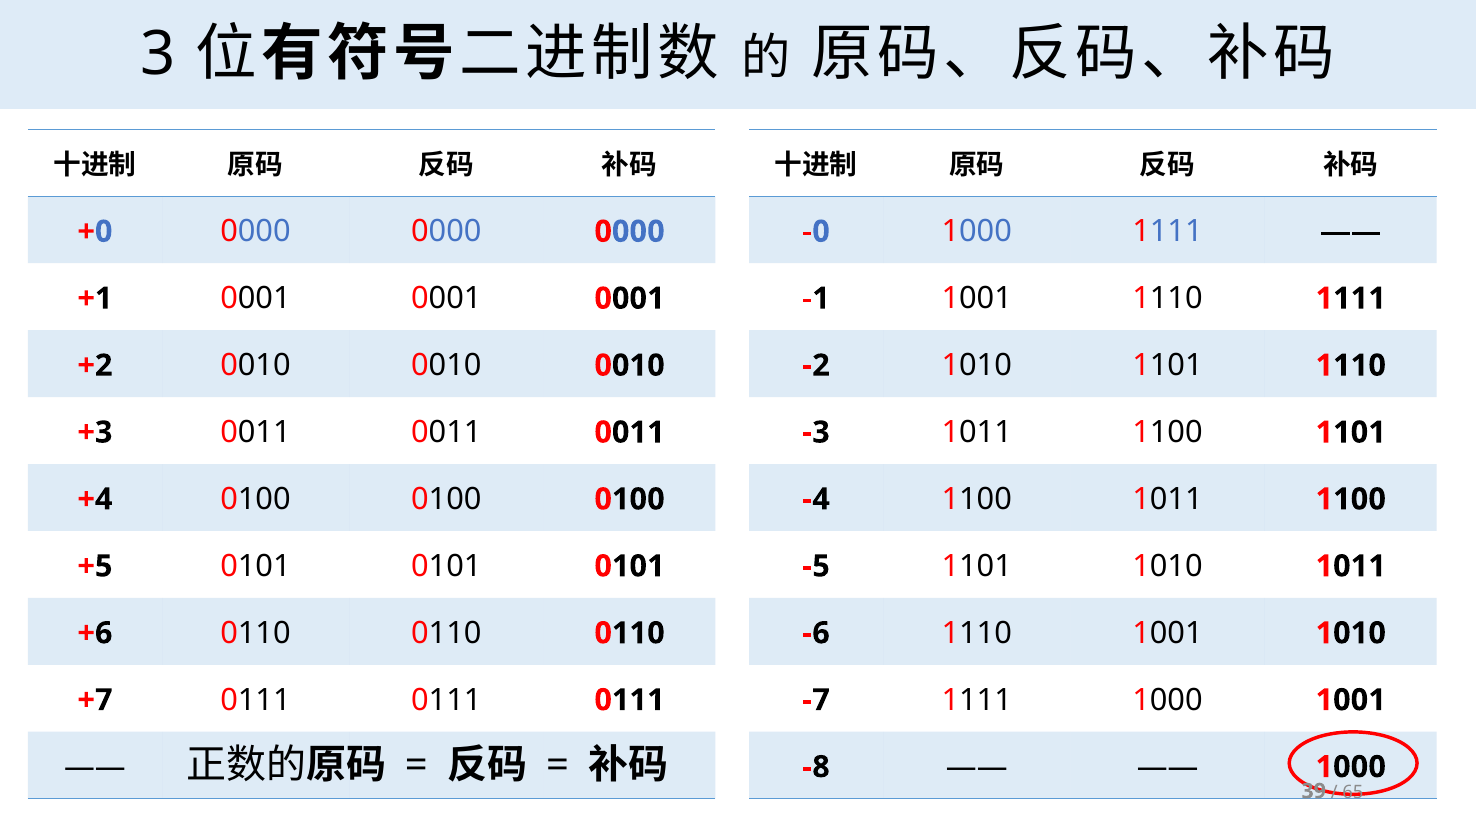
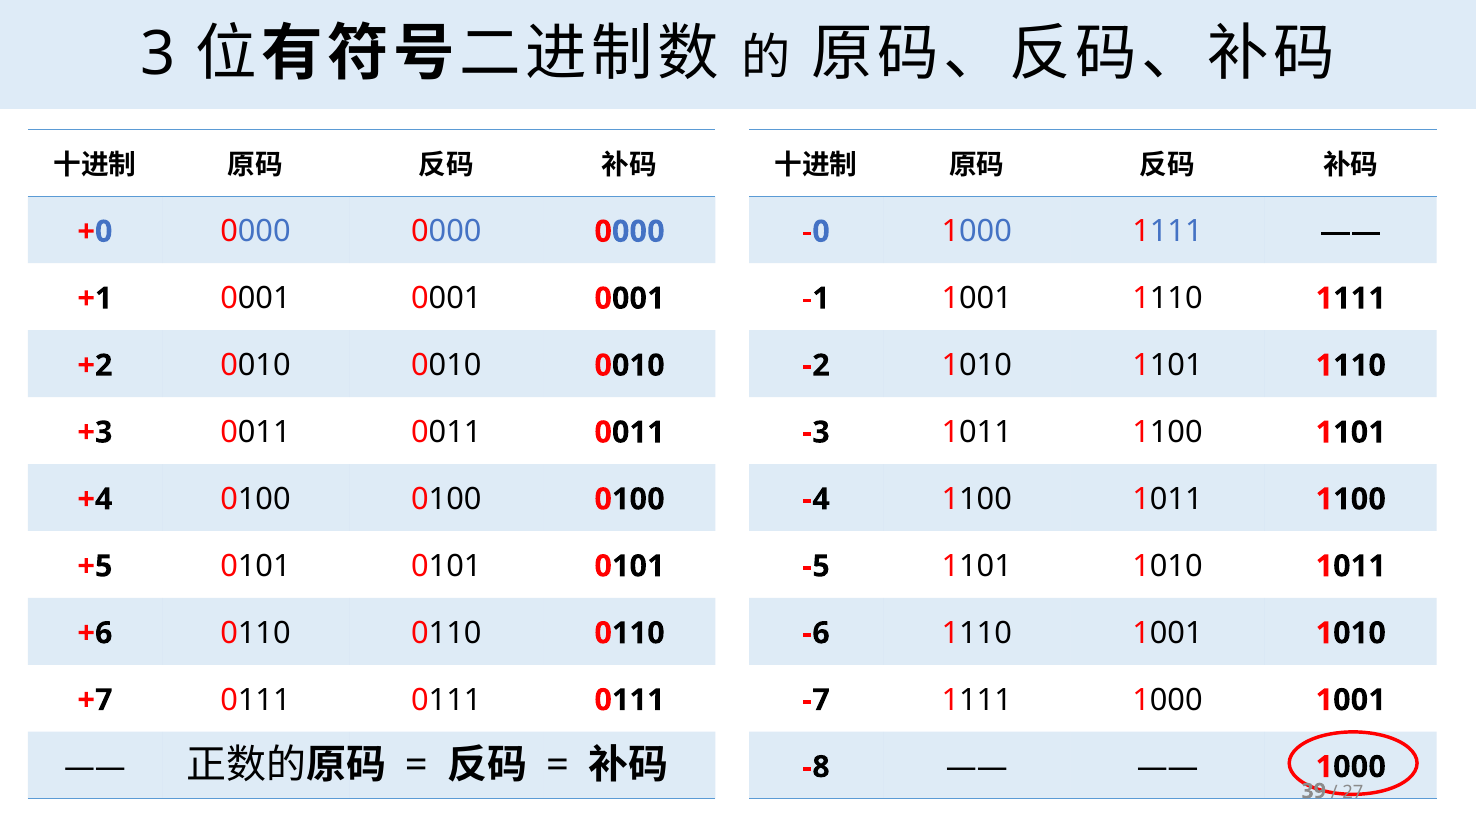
65: 65 -> 27 (1353, 792)
